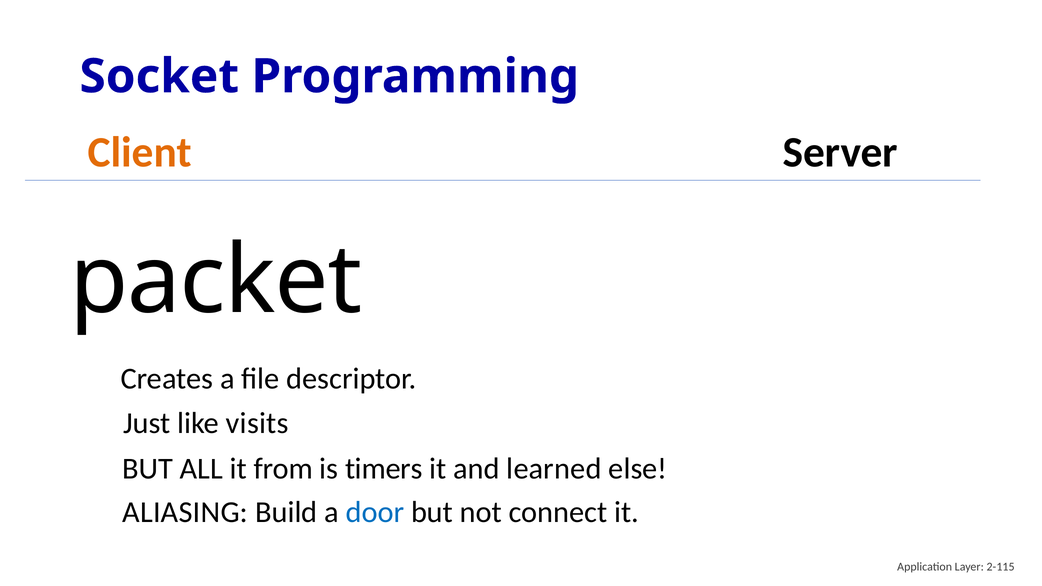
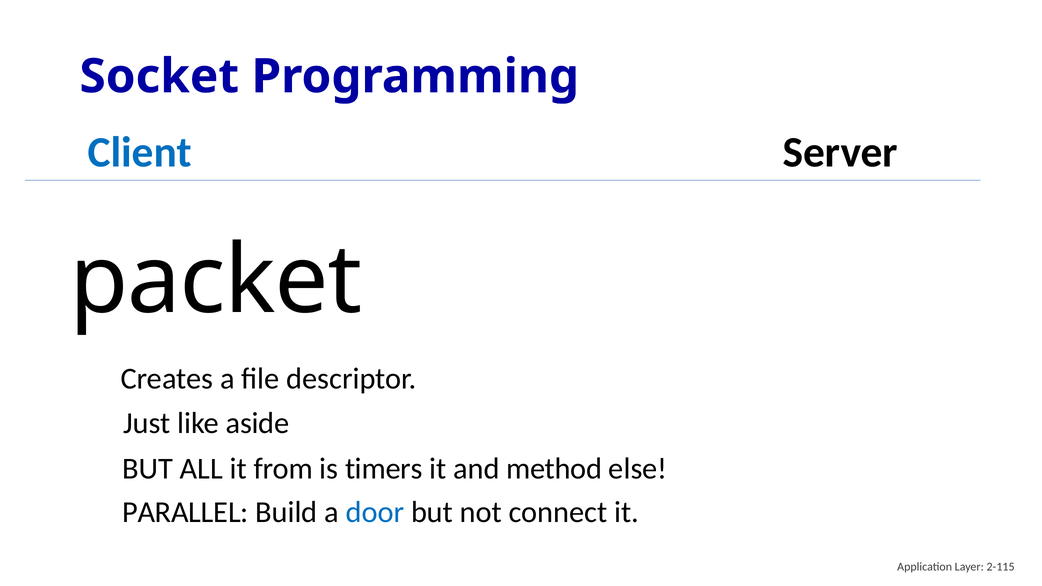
Client colour: orange -> blue (140, 153)
visits: visits -> aside (258, 423)
learned: learned -> method (554, 469)
ALIASING: ALIASING -> PARALLEL (185, 512)
